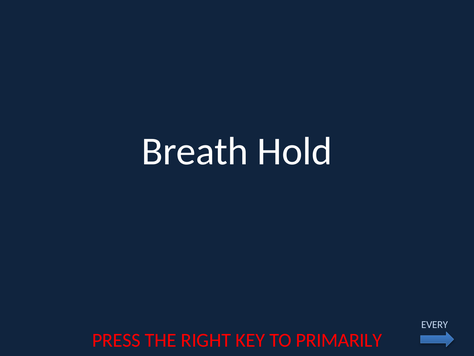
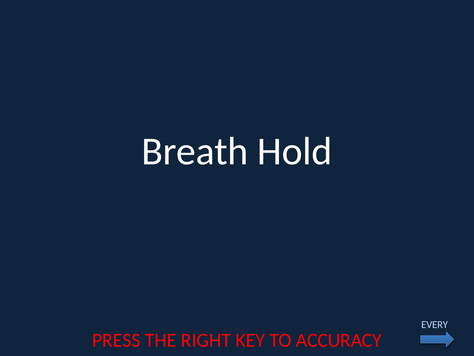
PRIMARILY: PRIMARILY -> ACCURACY (339, 340)
